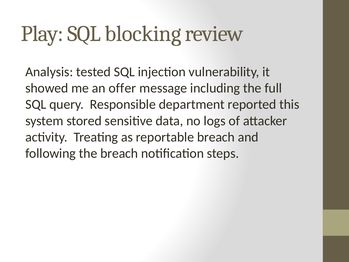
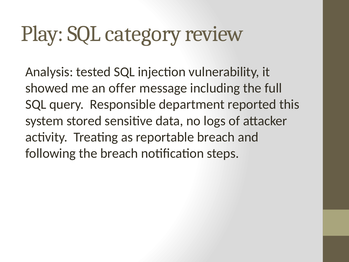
blocking: blocking -> category (143, 34)
